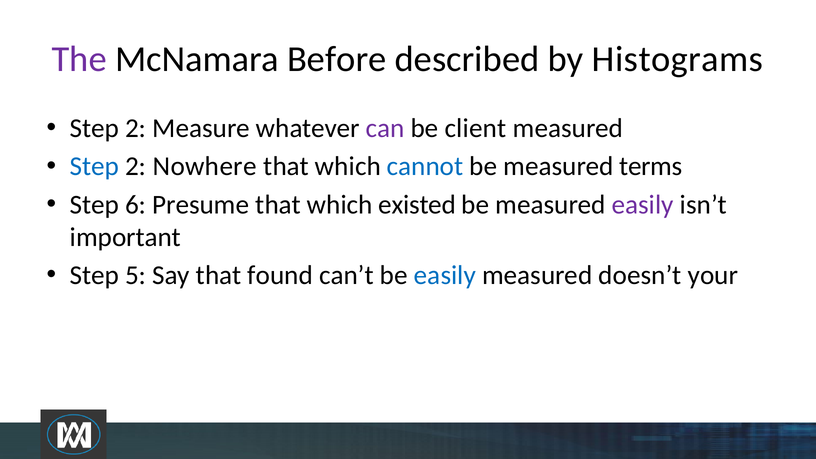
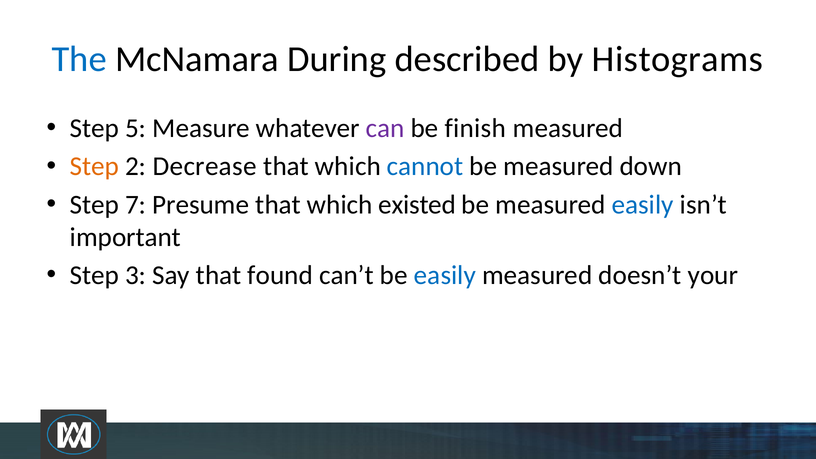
The colour: purple -> blue (79, 59)
Before: Before -> During (337, 59)
2: 2 -> 5 (136, 128)
client: client -> finish (476, 128)
Step colour: blue -> orange (94, 166)
Nowhere: Nowhere -> Decrease (205, 166)
terms: terms -> down (651, 166)
6: 6 -> 7 (136, 205)
easily colour: purple -> blue (643, 205)
5: 5 -> 3 (136, 275)
